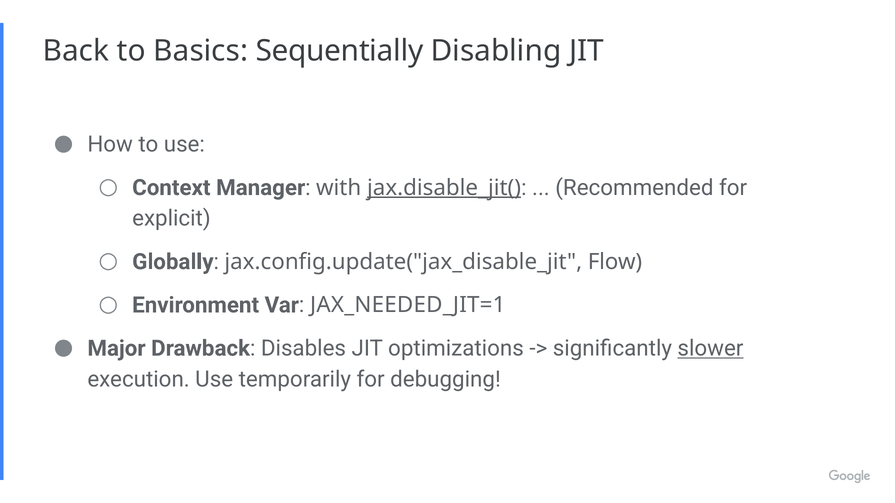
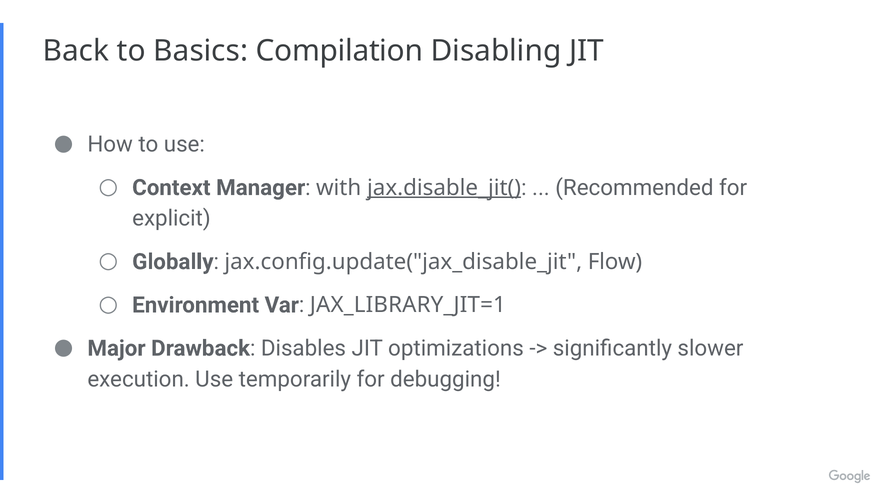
Sequentially: Sequentially -> Compilation (339, 51)
JAX_NEEDED_JIT=1: JAX_NEEDED_JIT=1 -> JAX_LIBRARY_JIT=1 (408, 305)
slower underline: present -> none (710, 349)
